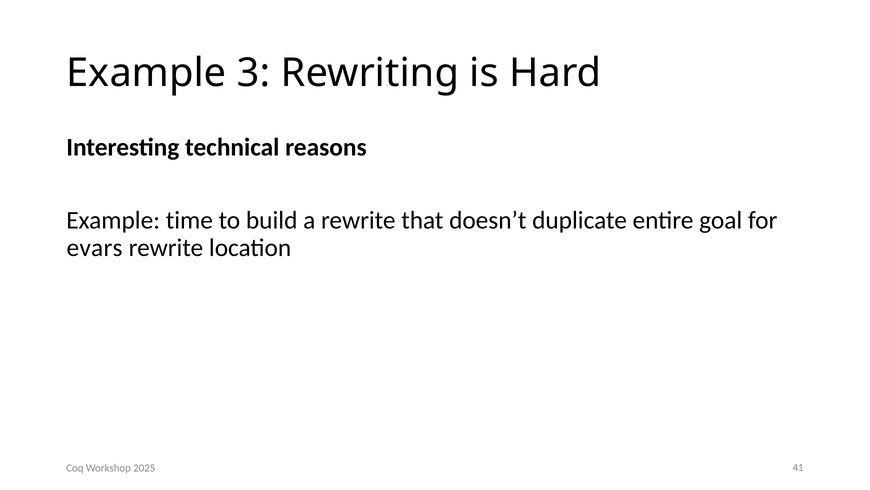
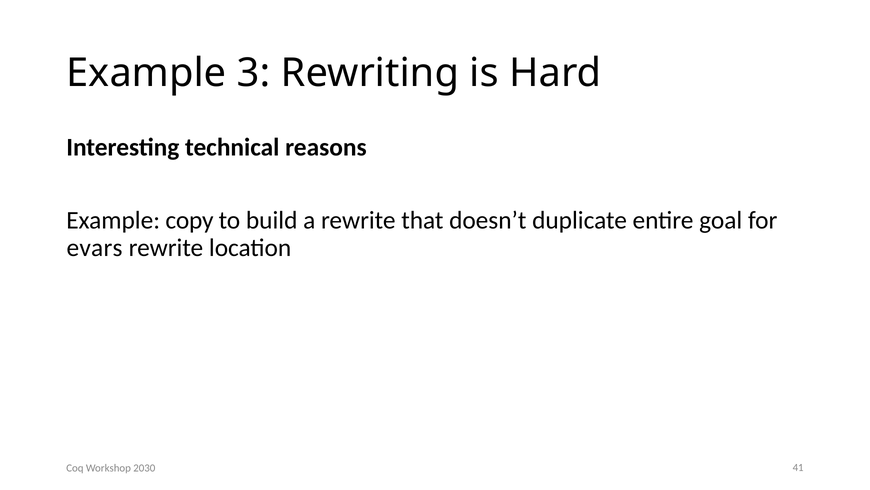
time: time -> copy (190, 220)
2025: 2025 -> 2030 (144, 467)
